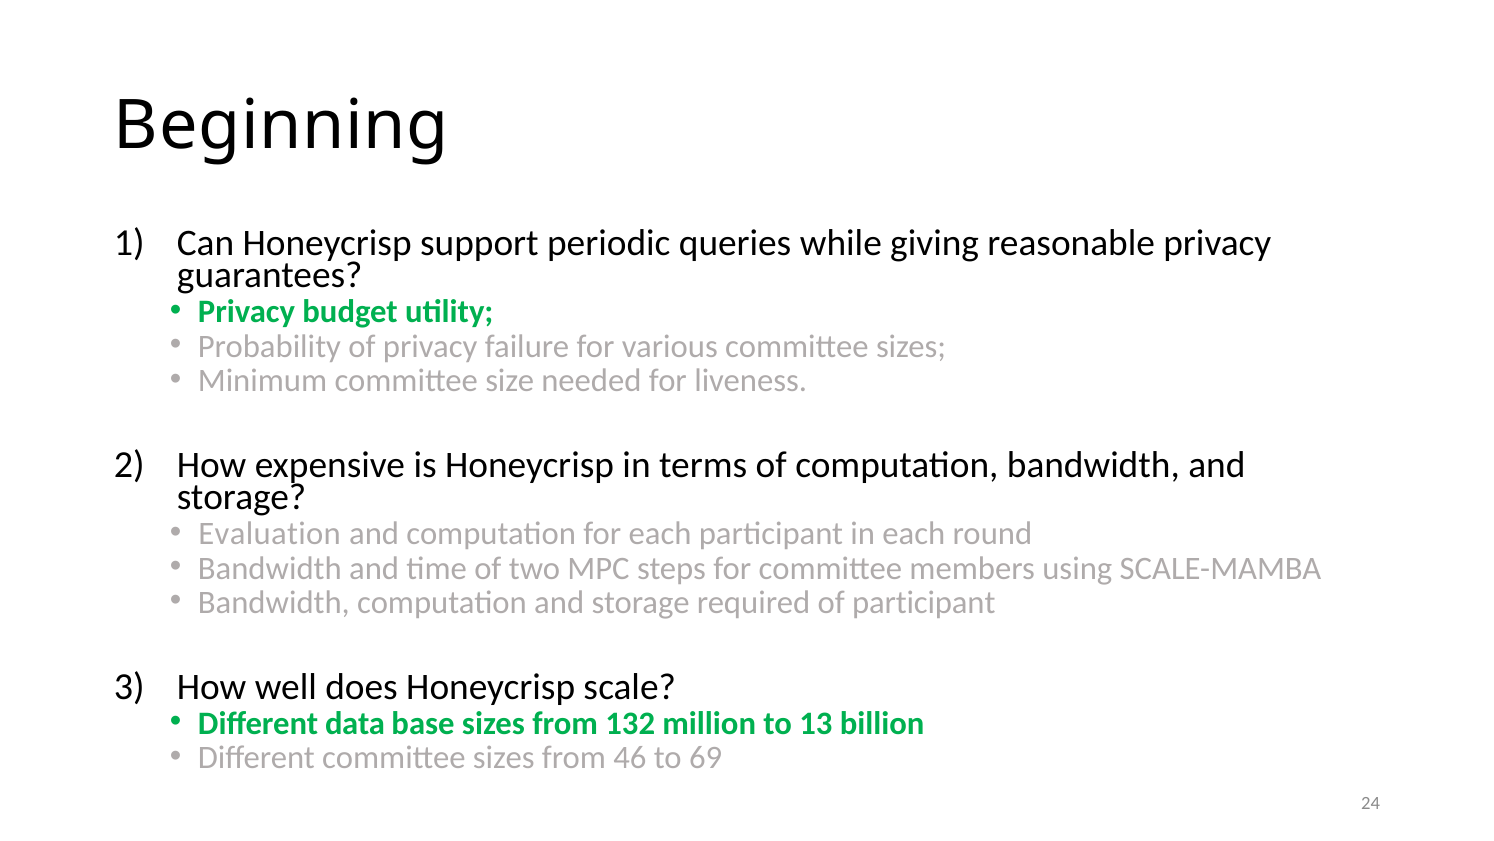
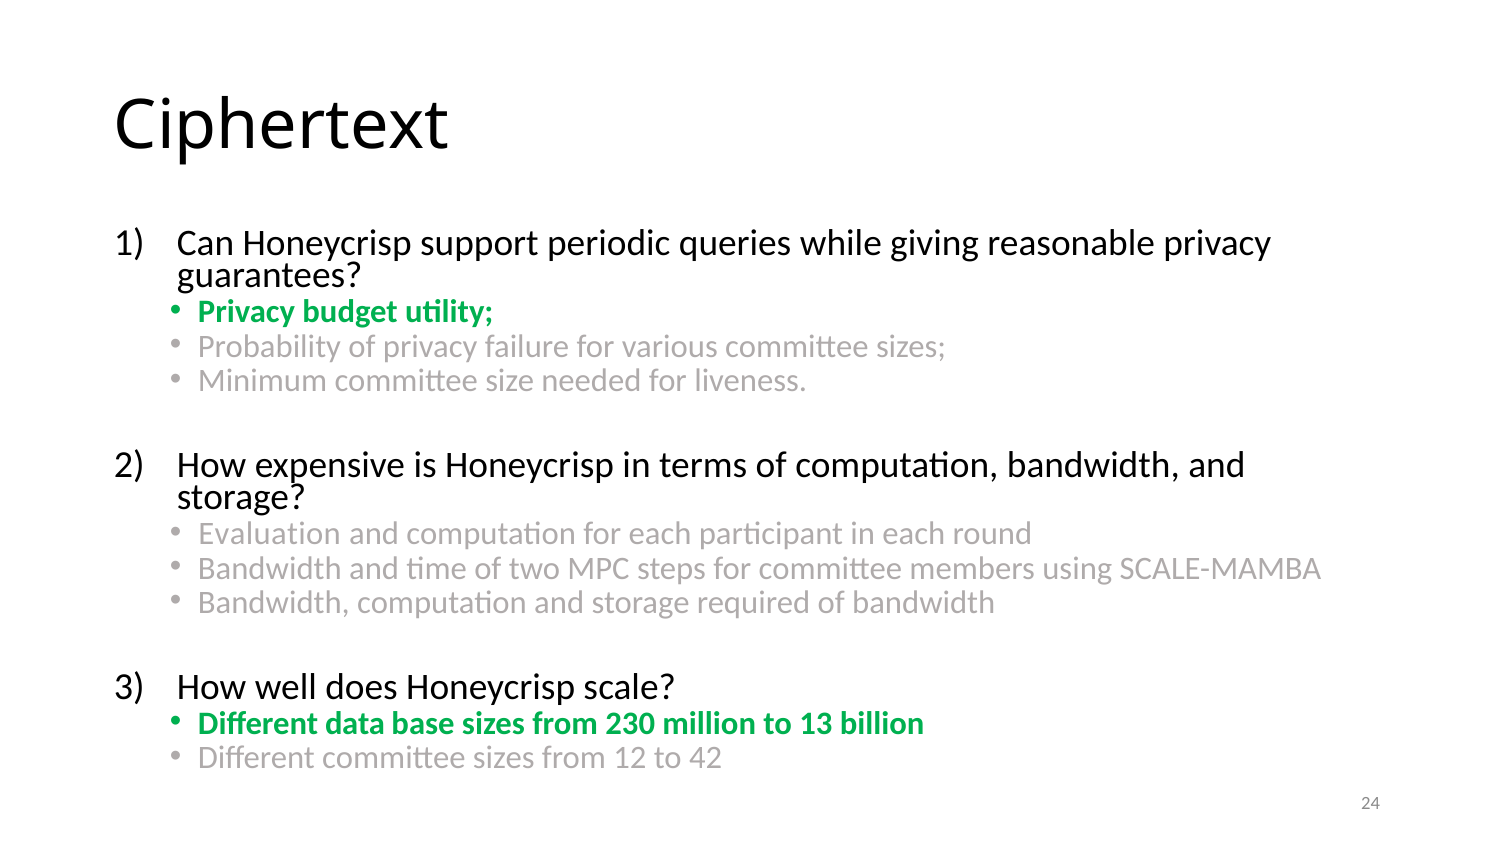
Beginning: Beginning -> Ciphertext (282, 125)
of participant: participant -> bandwidth (924, 602)
132: 132 -> 230 (630, 723)
46: 46 -> 12 (630, 757)
69: 69 -> 42 (706, 757)
